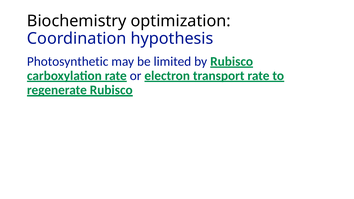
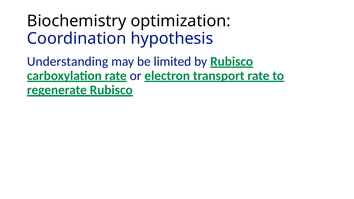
Photosynthetic: Photosynthetic -> Understanding (68, 61)
